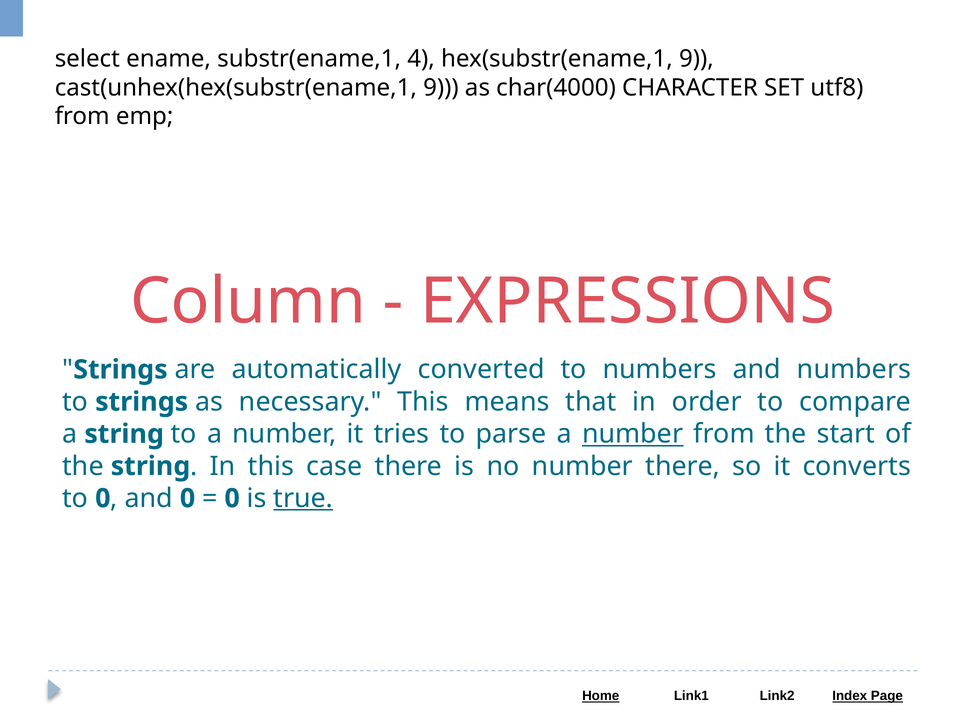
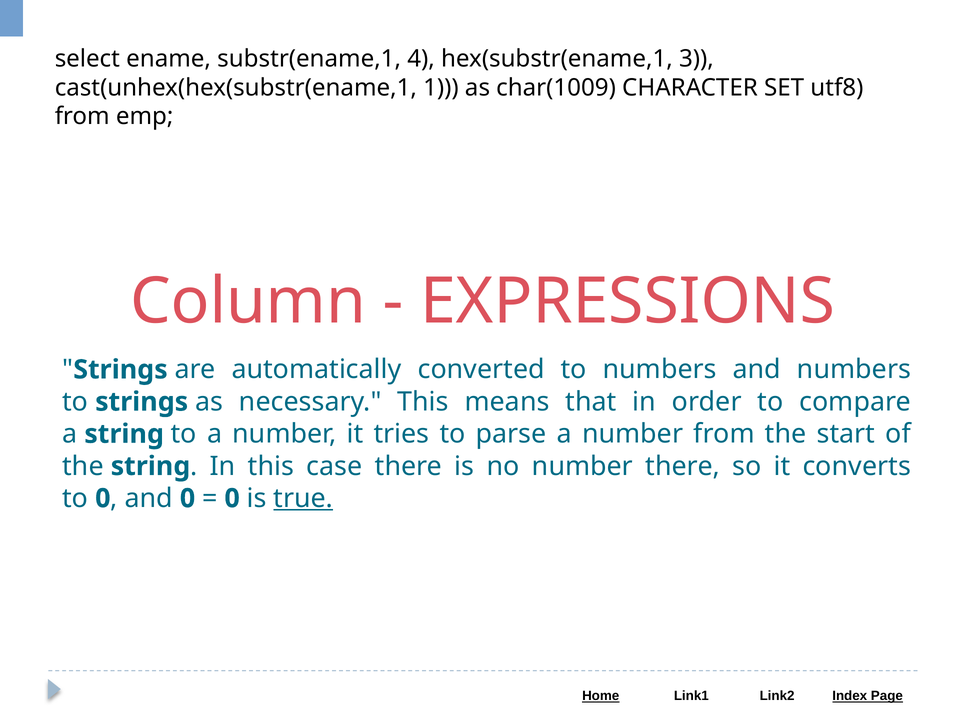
hex(substr(ename,1 9: 9 -> 3 (696, 59)
cast(unhex(hex(substr(ename,1 9: 9 -> 1 (441, 88)
char(4000: char(4000 -> char(1009 (556, 88)
number underline: present -> none (633, 434)
